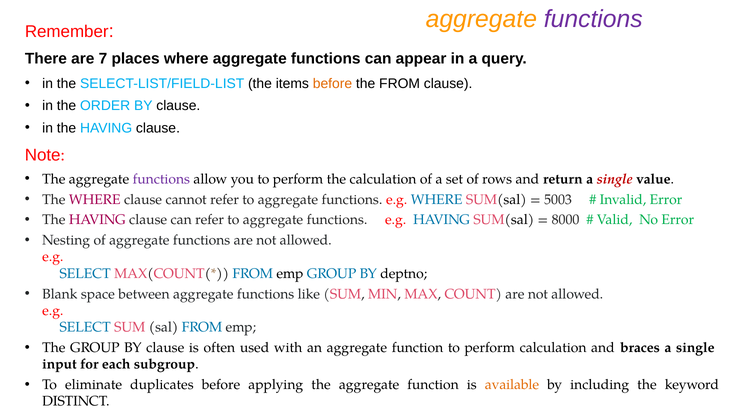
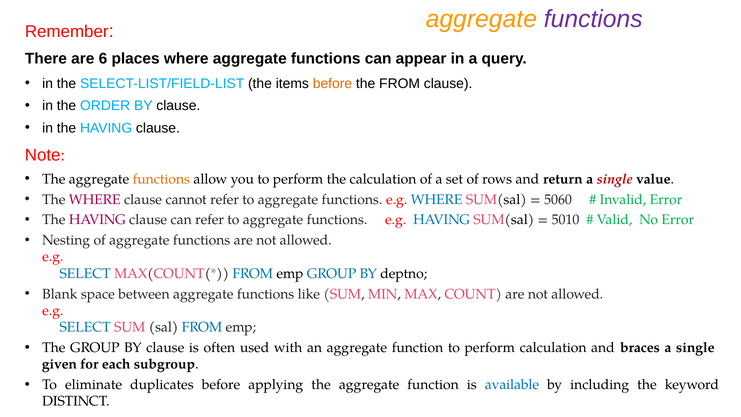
7: 7 -> 6 (103, 59)
functions colour: purple -> orange (161, 179)
5003: 5003 -> 5060 (558, 199)
8000: 8000 -> 5010 (566, 220)
input: input -> given (59, 364)
available colour: orange -> blue (512, 385)
